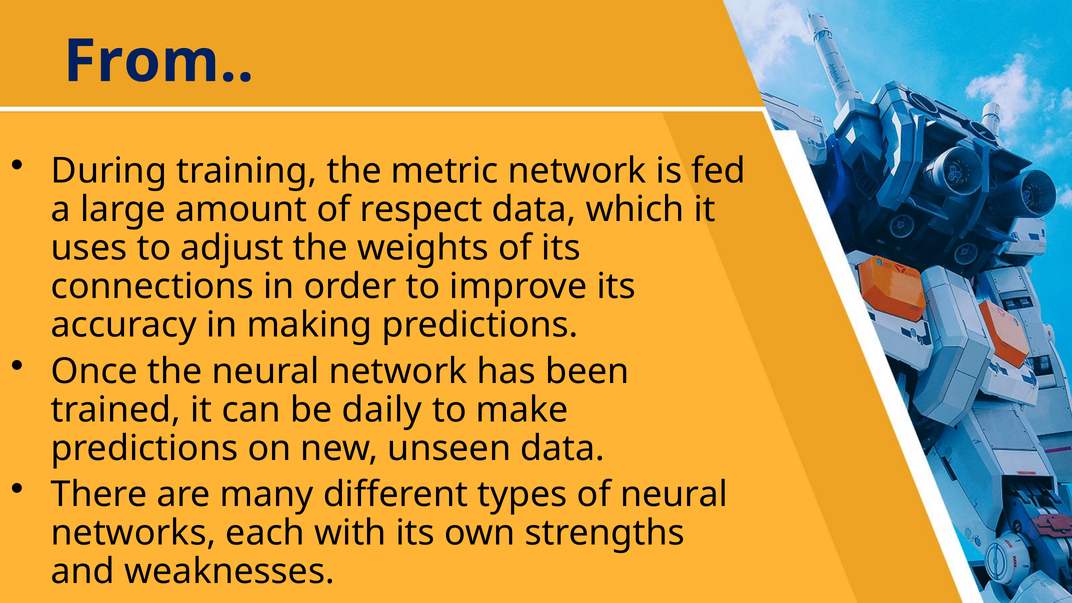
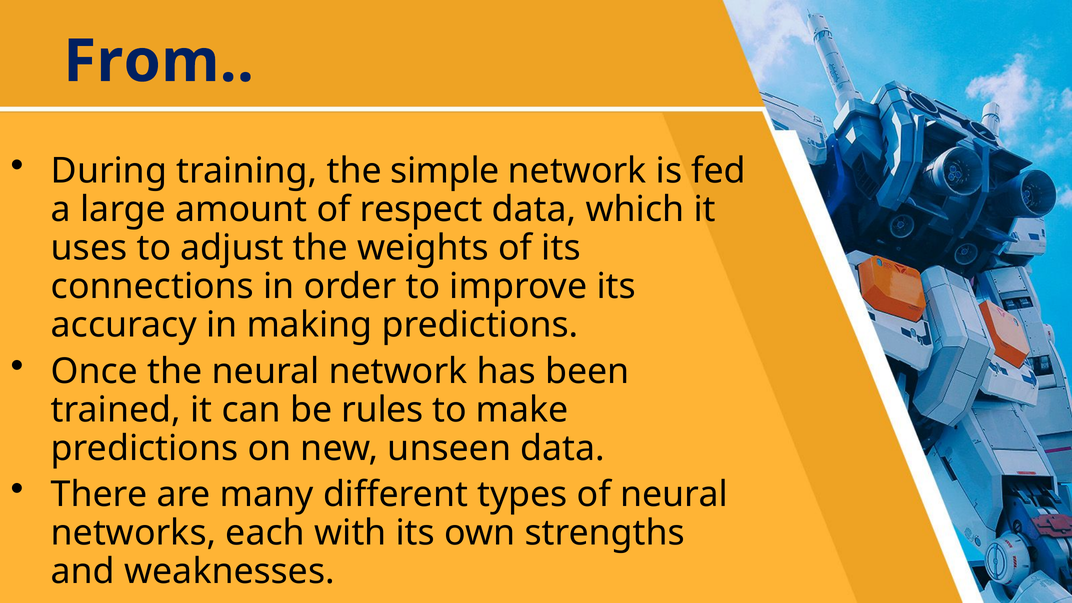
metric: metric -> simple (445, 171)
daily: daily -> rules (382, 410)
